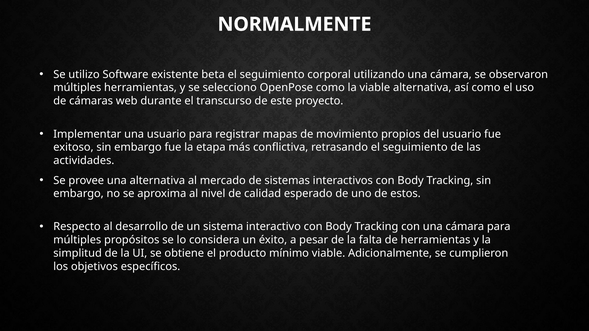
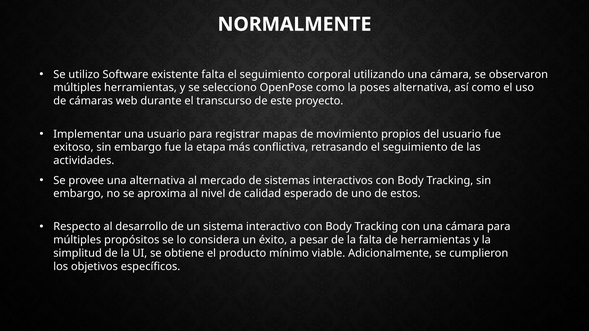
existente beta: beta -> falta (213, 74)
la viable: viable -> poses (375, 88)
